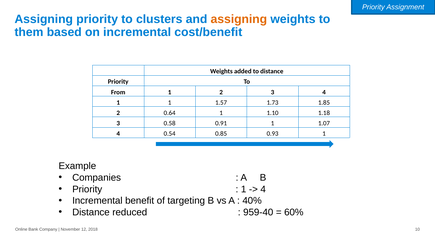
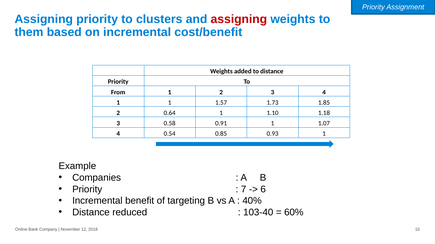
assigning colour: orange -> red (239, 19)
1: 1 -> 7 (244, 190)
4: 4 -> 6 (263, 190)
959-40: 959-40 -> 103-40 (258, 213)
